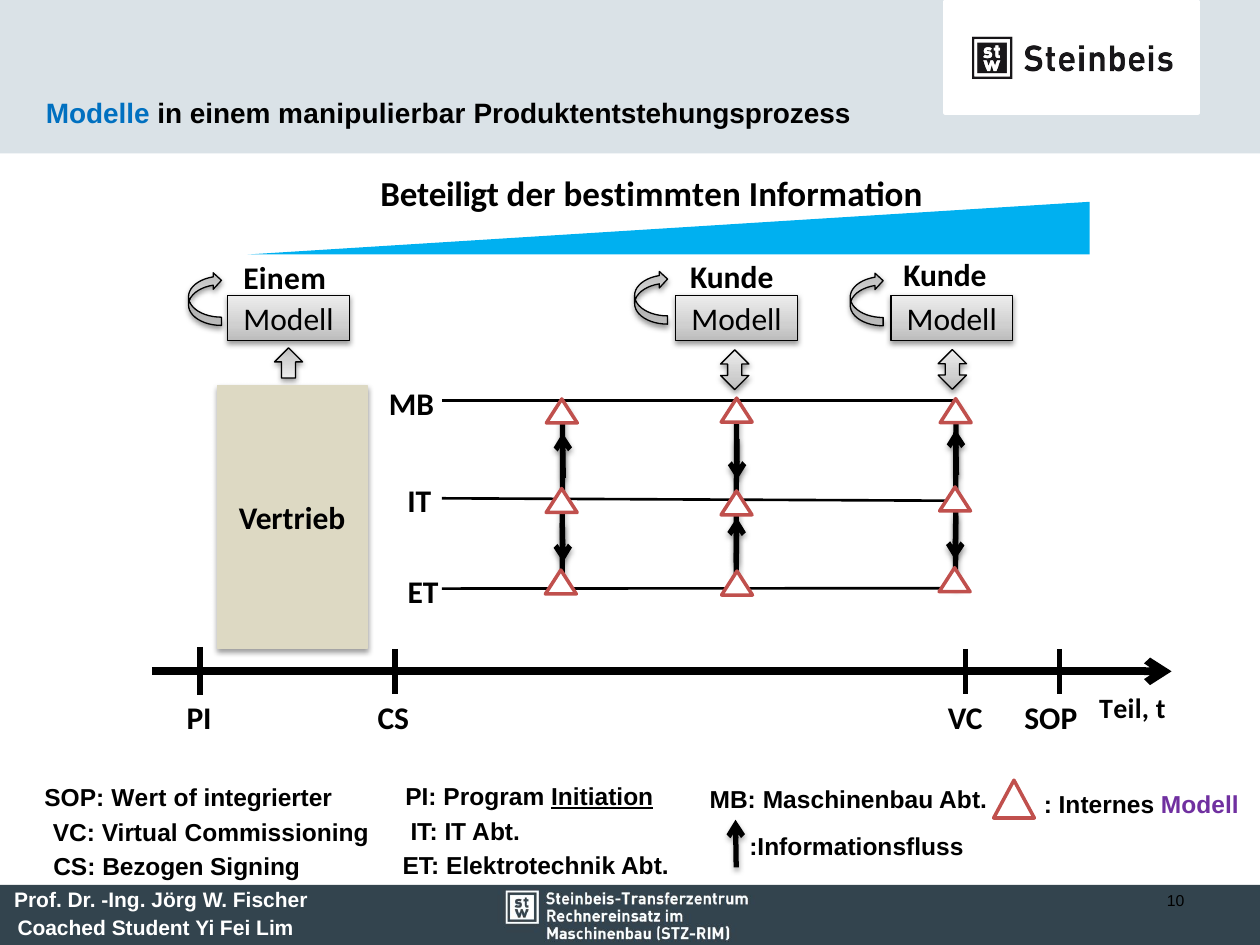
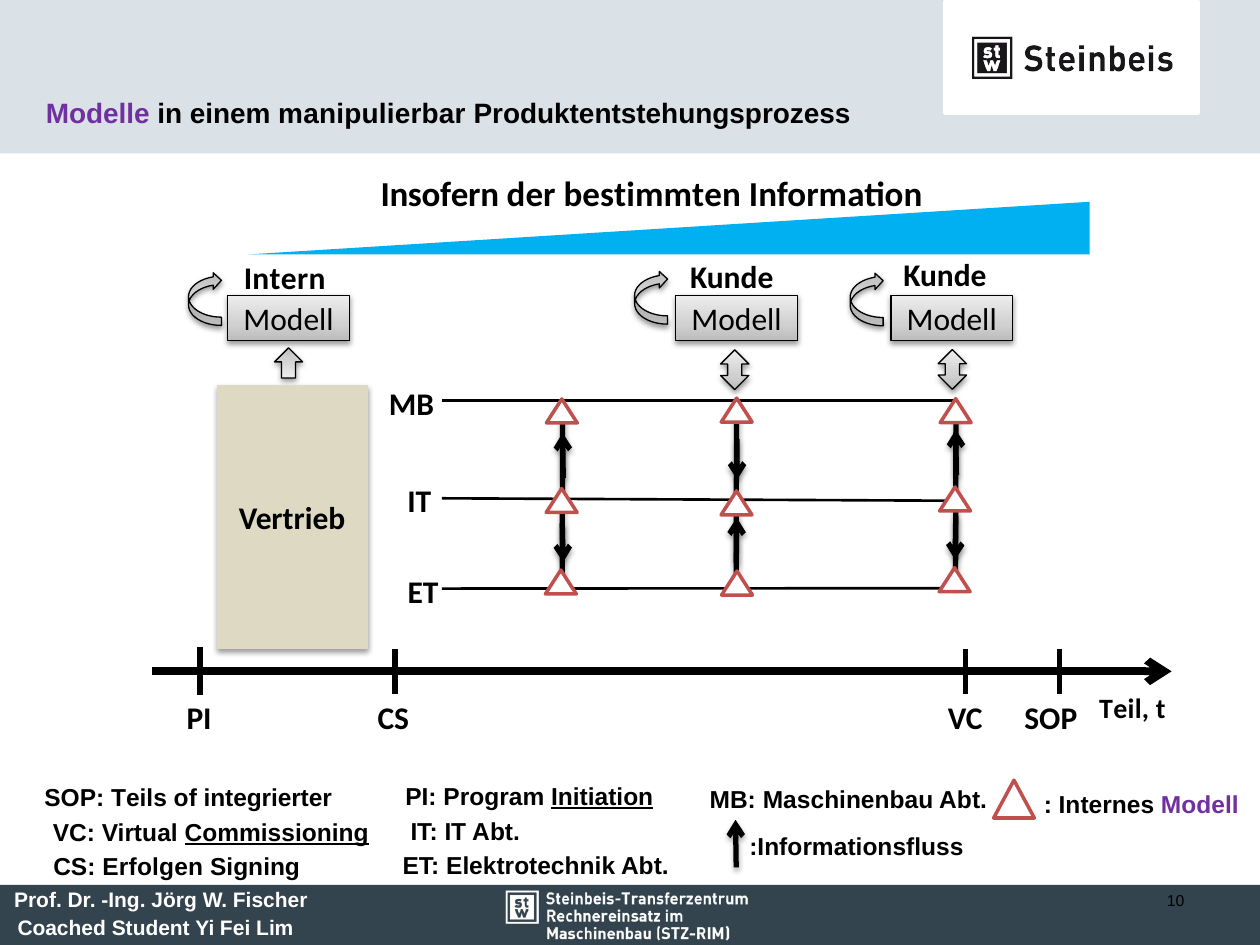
Modelle colour: blue -> purple (98, 114)
Beteiligt: Beteiligt -> Insofern (440, 195)
Einem: Einem -> Intern (285, 279)
Wert: Wert -> Teils (139, 798)
Commissioning underline: none -> present (277, 834)
Bezogen: Bezogen -> Erfolgen (153, 868)
